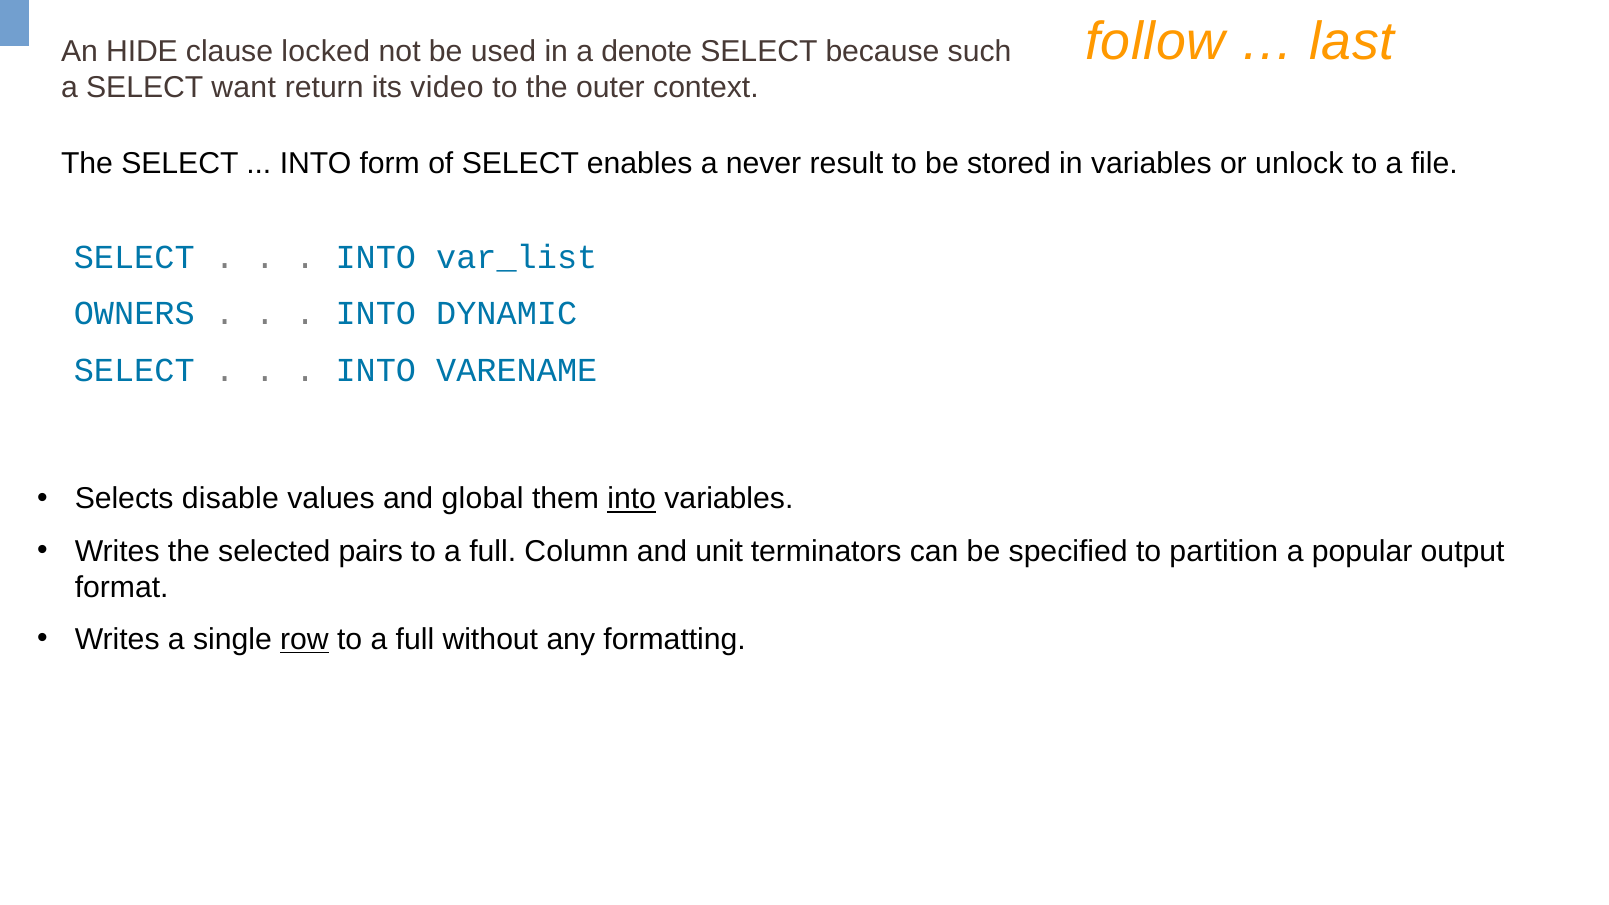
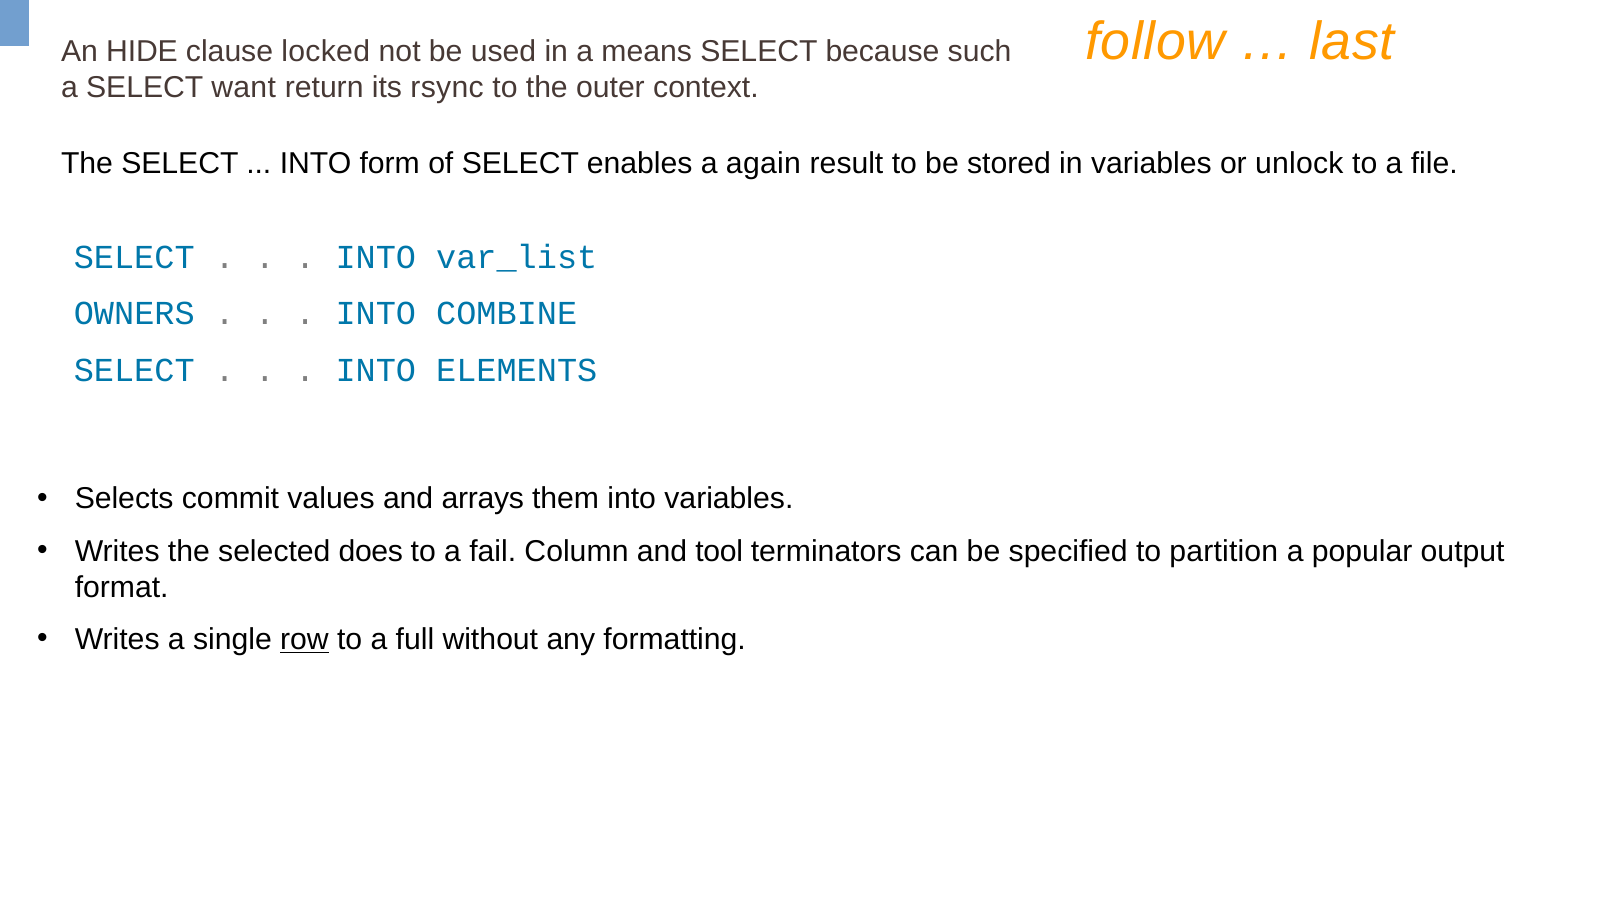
denote: denote -> means (647, 51)
video: video -> rsync (447, 88)
never: never -> again (763, 164)
DYNAMIC: DYNAMIC -> COMBINE (507, 314)
VARENAME: VARENAME -> ELEMENTS (517, 370)
disable: disable -> commit (230, 499)
global: global -> arrays (483, 499)
into underline: present -> none (632, 499)
pairs: pairs -> does (371, 551)
full: full -> fail (493, 551)
unit: unit -> tool (719, 551)
